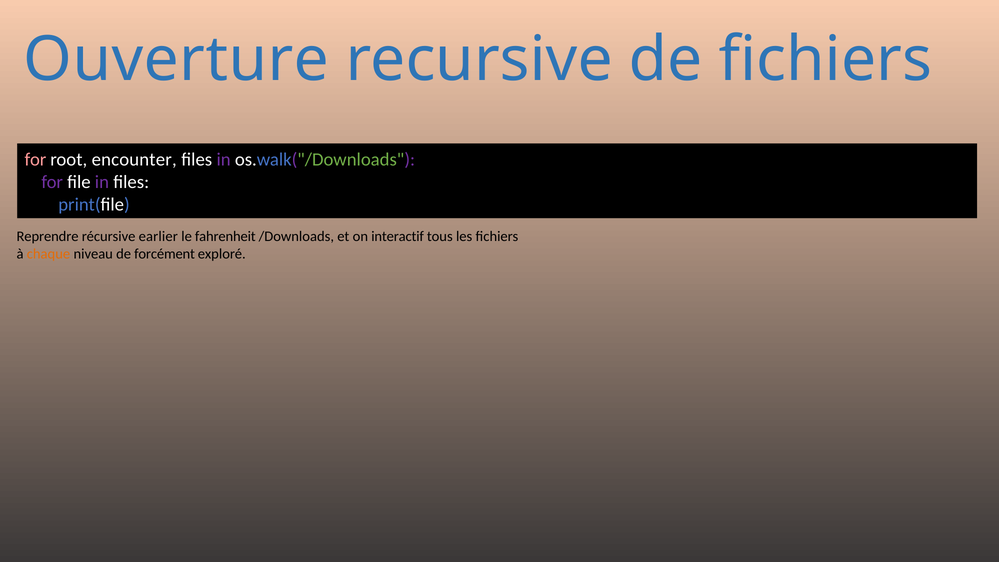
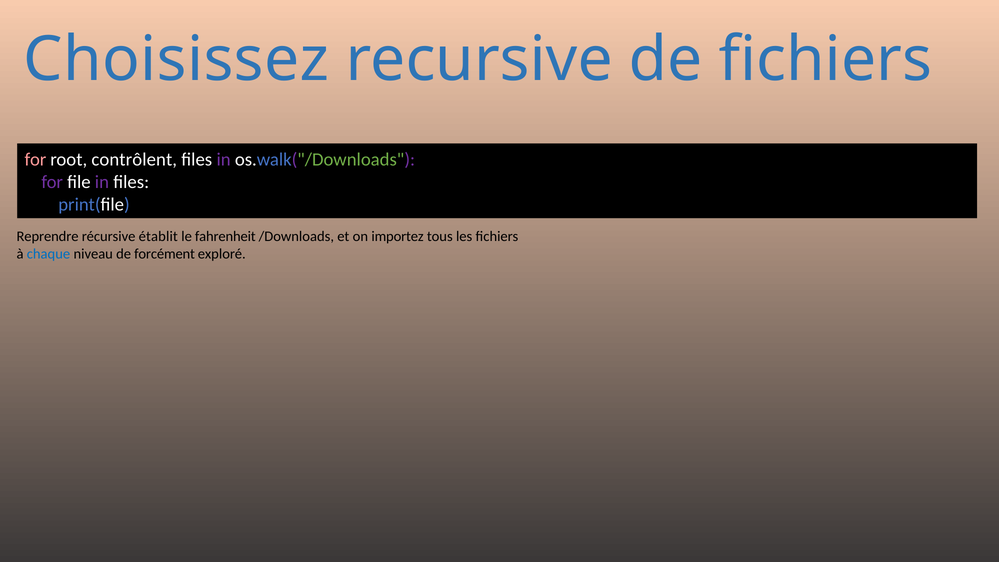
Ouverture: Ouverture -> Choisissez (176, 60)
encounter: encounter -> contrôlent (134, 160)
earlier: earlier -> établit (158, 236)
interactif: interactif -> importez (398, 236)
chaque colour: orange -> blue (48, 254)
